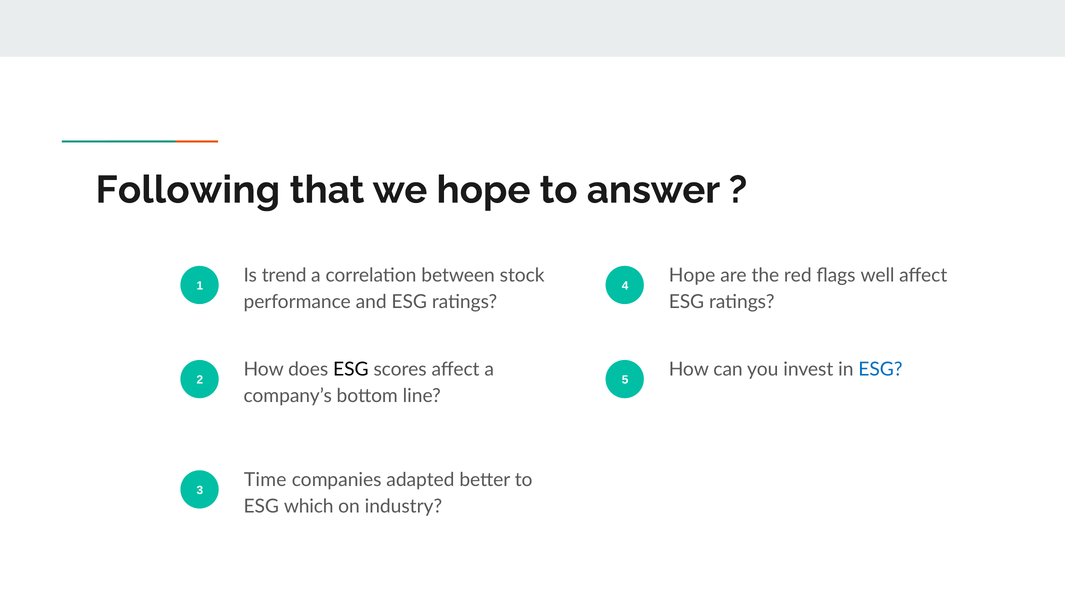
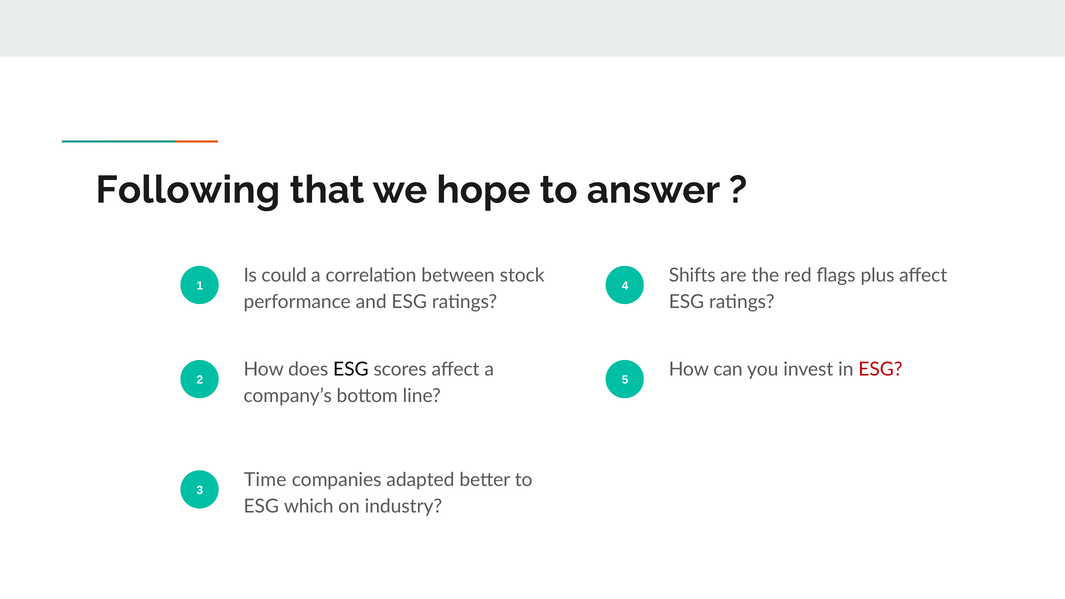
Hope: Hope -> Shifts (692, 275)
well: well -> plus (878, 275)
trend: trend -> could (284, 275)
ESG colour: blue -> red (880, 370)
